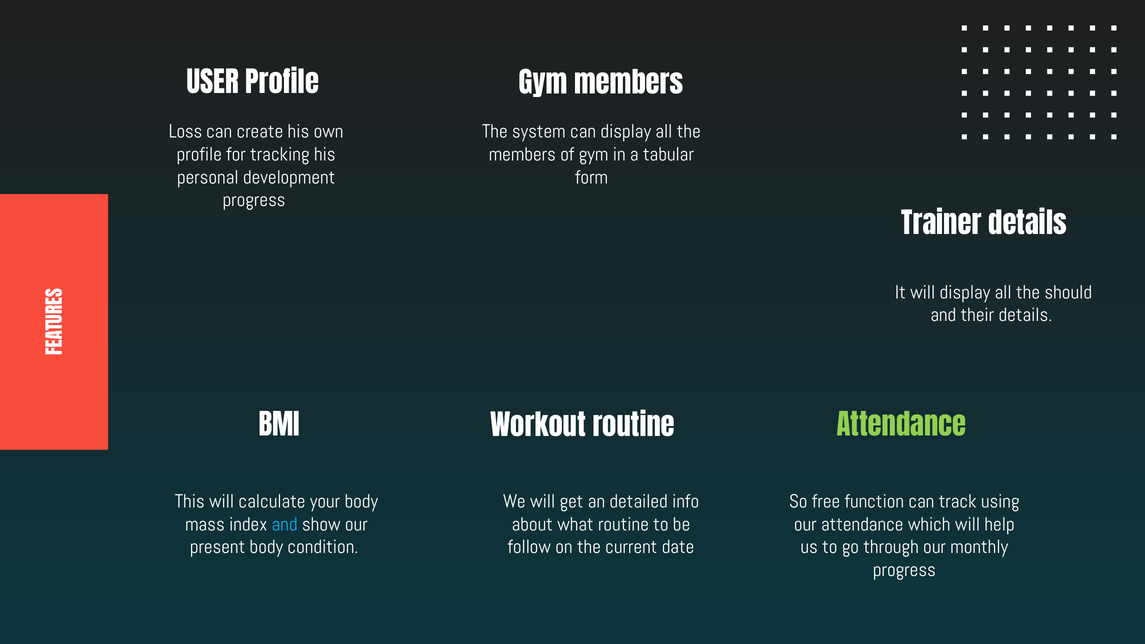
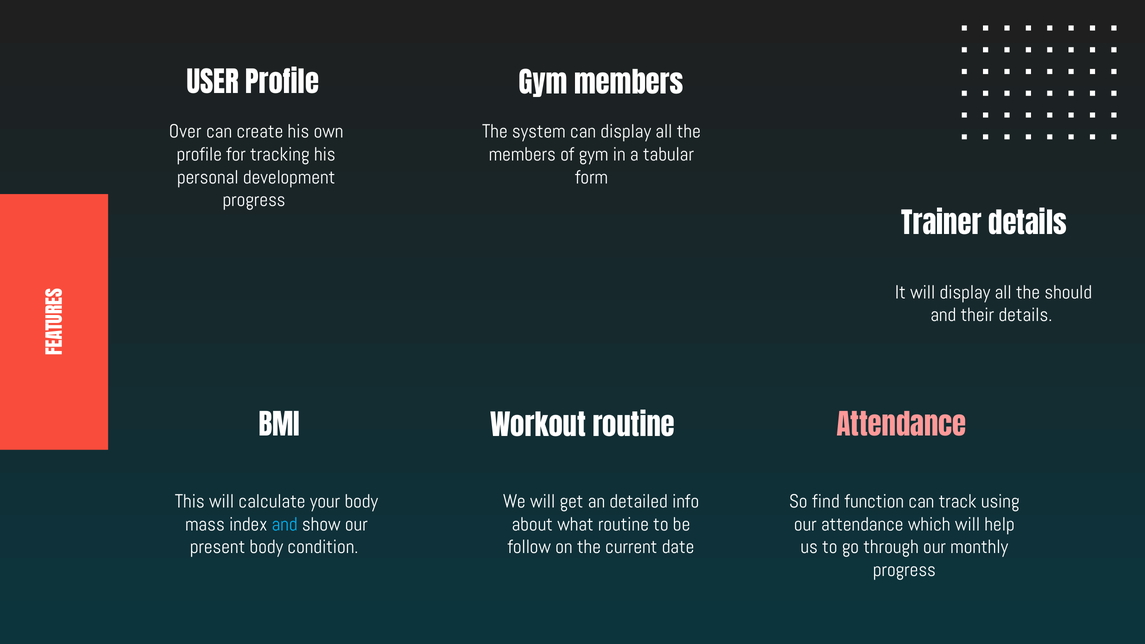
Loss: Loss -> Over (185, 131)
Attendance colour: light green -> pink (901, 427)
free: free -> find (826, 501)
